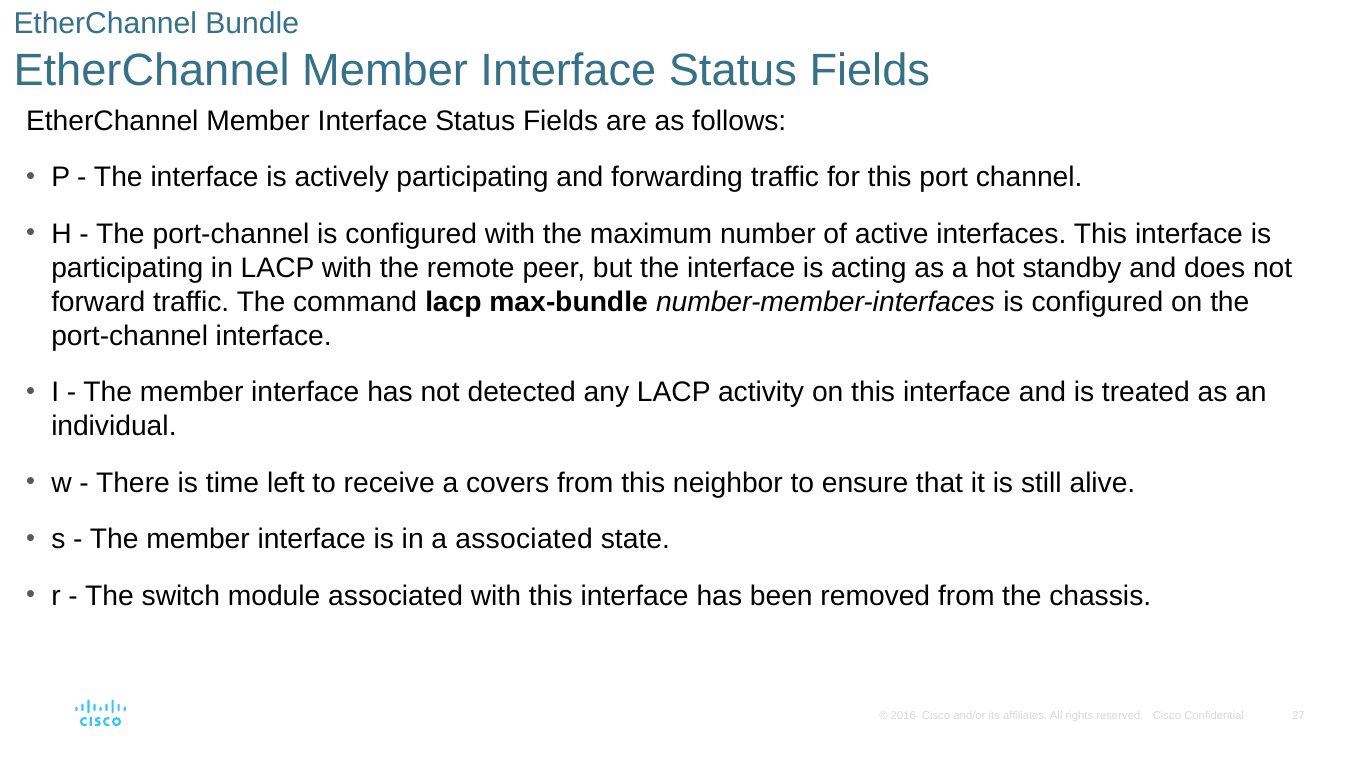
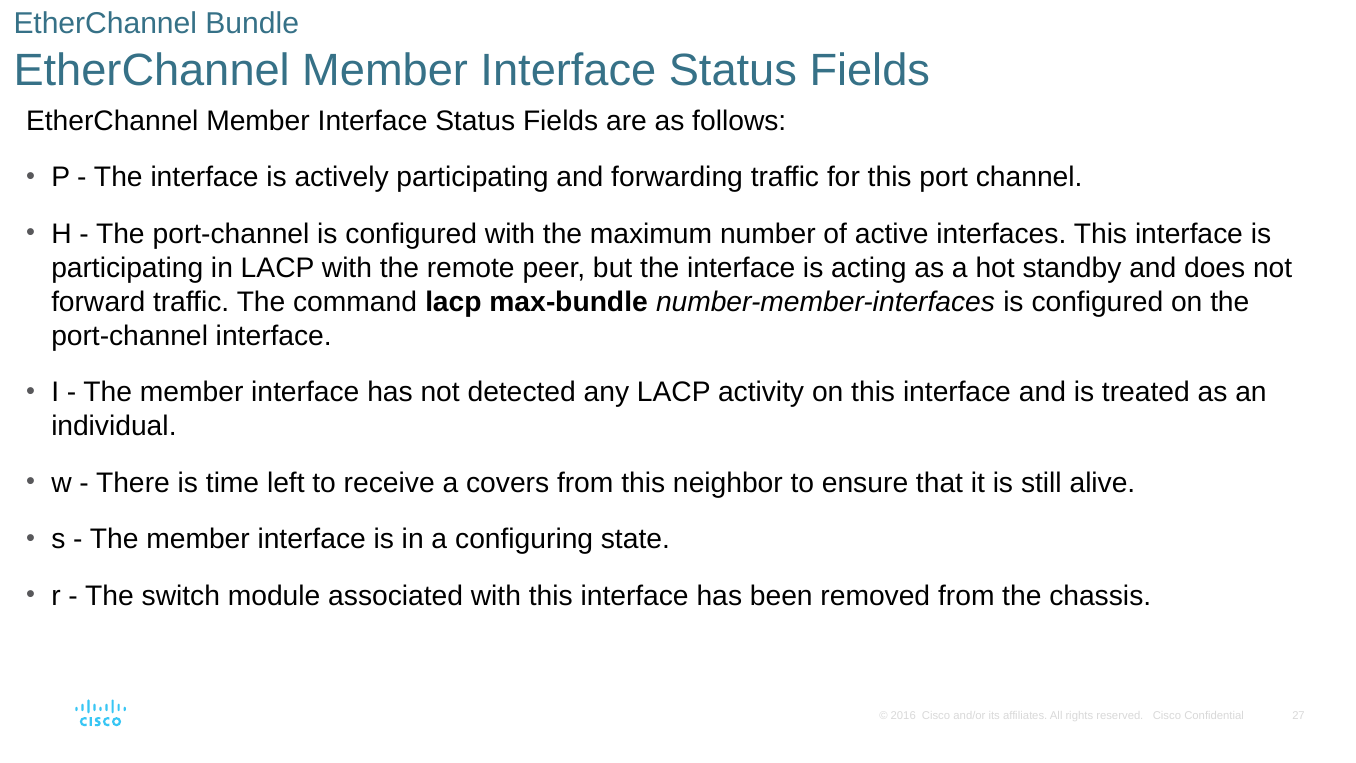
a associated: associated -> configuring (524, 539)
